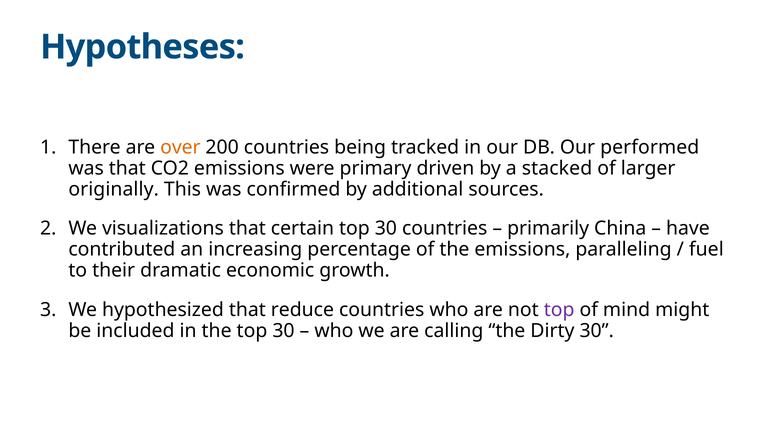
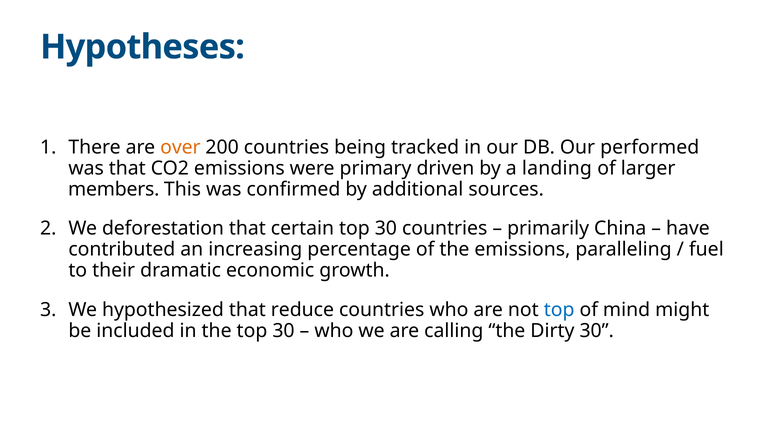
stacked: stacked -> landing (557, 168)
originally: originally -> members (114, 189)
visualizations: visualizations -> deforestation (163, 229)
top colour: purple -> blue (559, 310)
